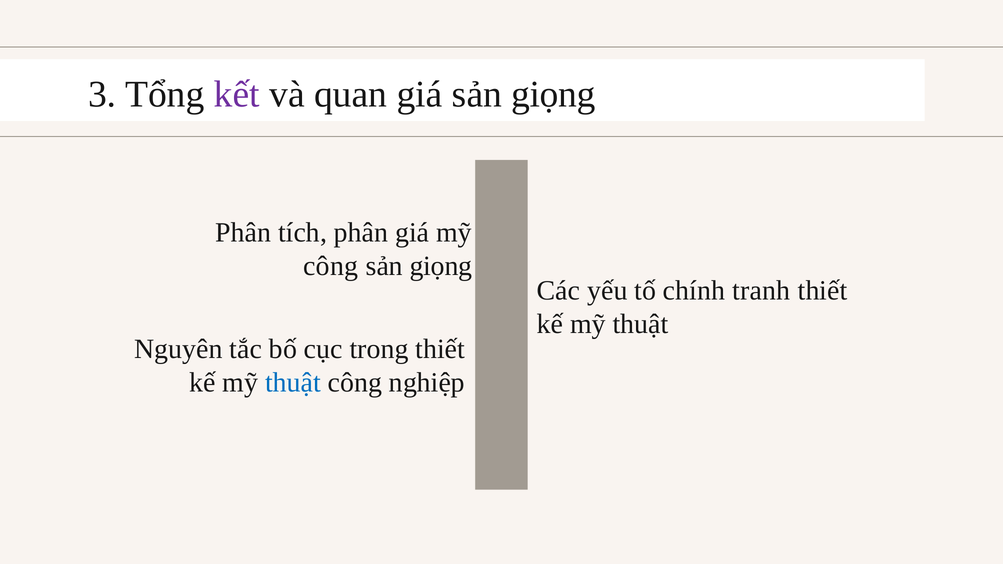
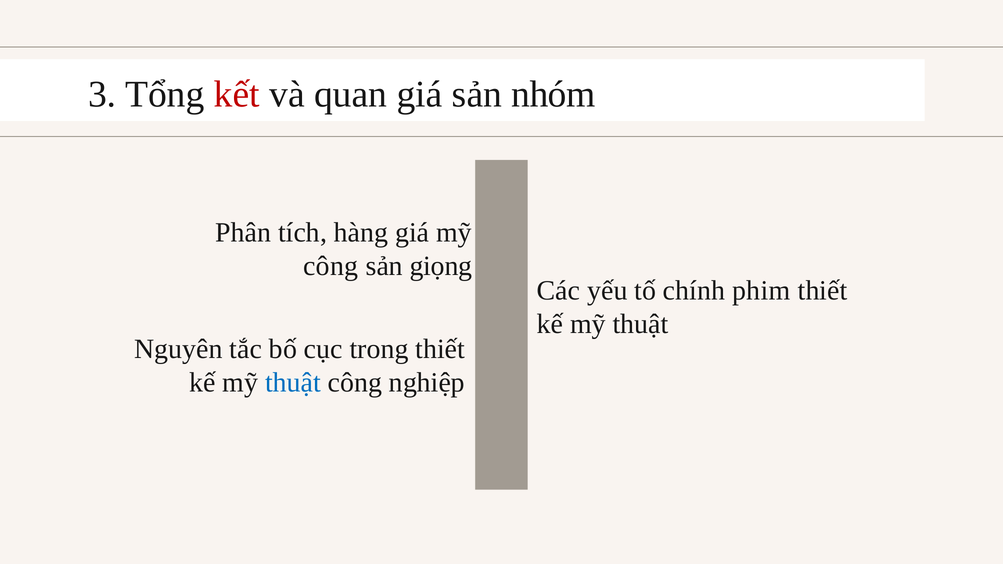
kết colour: purple -> red (237, 94)
giá sản giọng: giọng -> nhóm (553, 94)
tích phân: phân -> hàng (361, 233)
tranh: tranh -> phim (761, 291)
